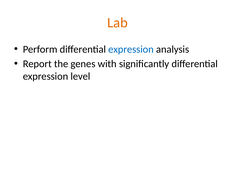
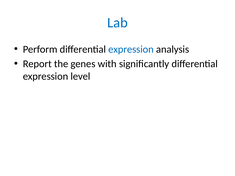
Lab colour: orange -> blue (118, 23)
